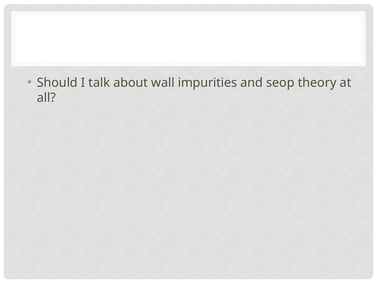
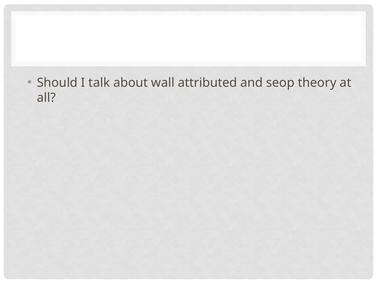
impurities: impurities -> attributed (207, 83)
